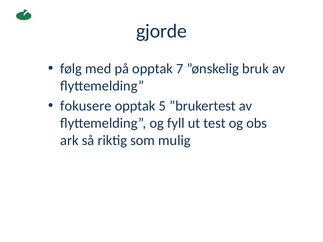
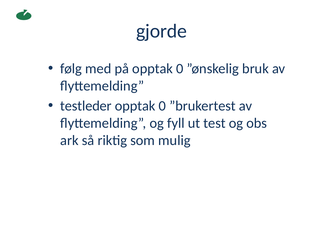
på opptak 7: 7 -> 0 (180, 69)
fokusere: fokusere -> testleder (86, 106)
5: 5 -> 0 (162, 106)
